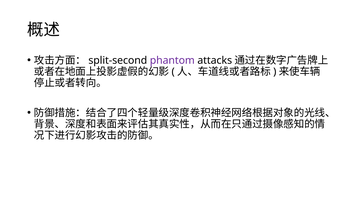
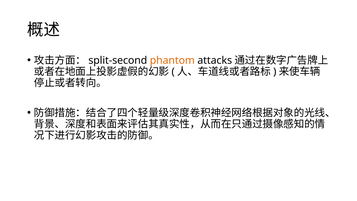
phantom colour: purple -> orange (172, 60)
